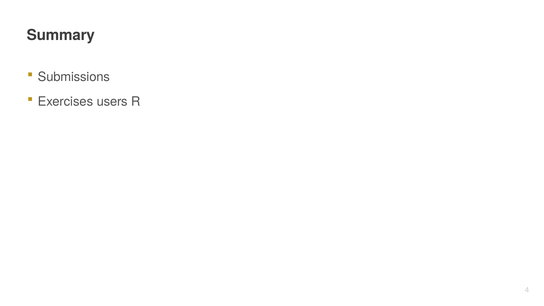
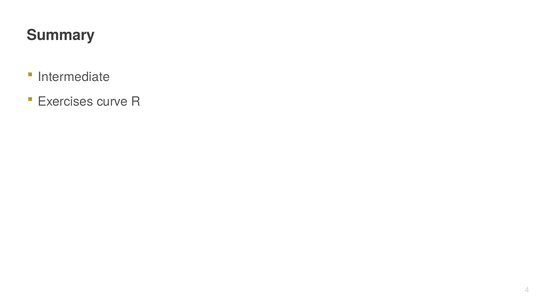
Submissions: Submissions -> Intermediate (74, 77)
users: users -> curve (112, 102)
